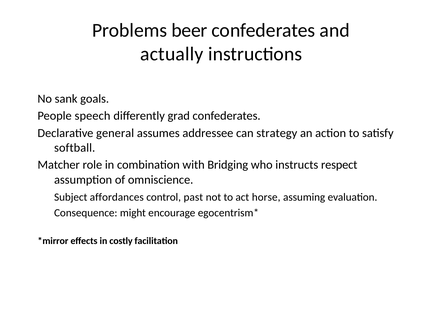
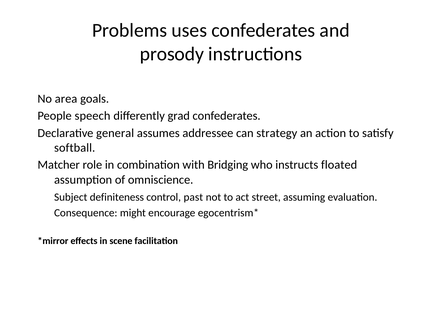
beer: beer -> uses (189, 30)
actually: actually -> prosody (172, 54)
sank: sank -> area (66, 99)
respect: respect -> floated (339, 165)
affordances: affordances -> definiteness (117, 197)
horse: horse -> street (266, 197)
costly: costly -> scene (121, 241)
